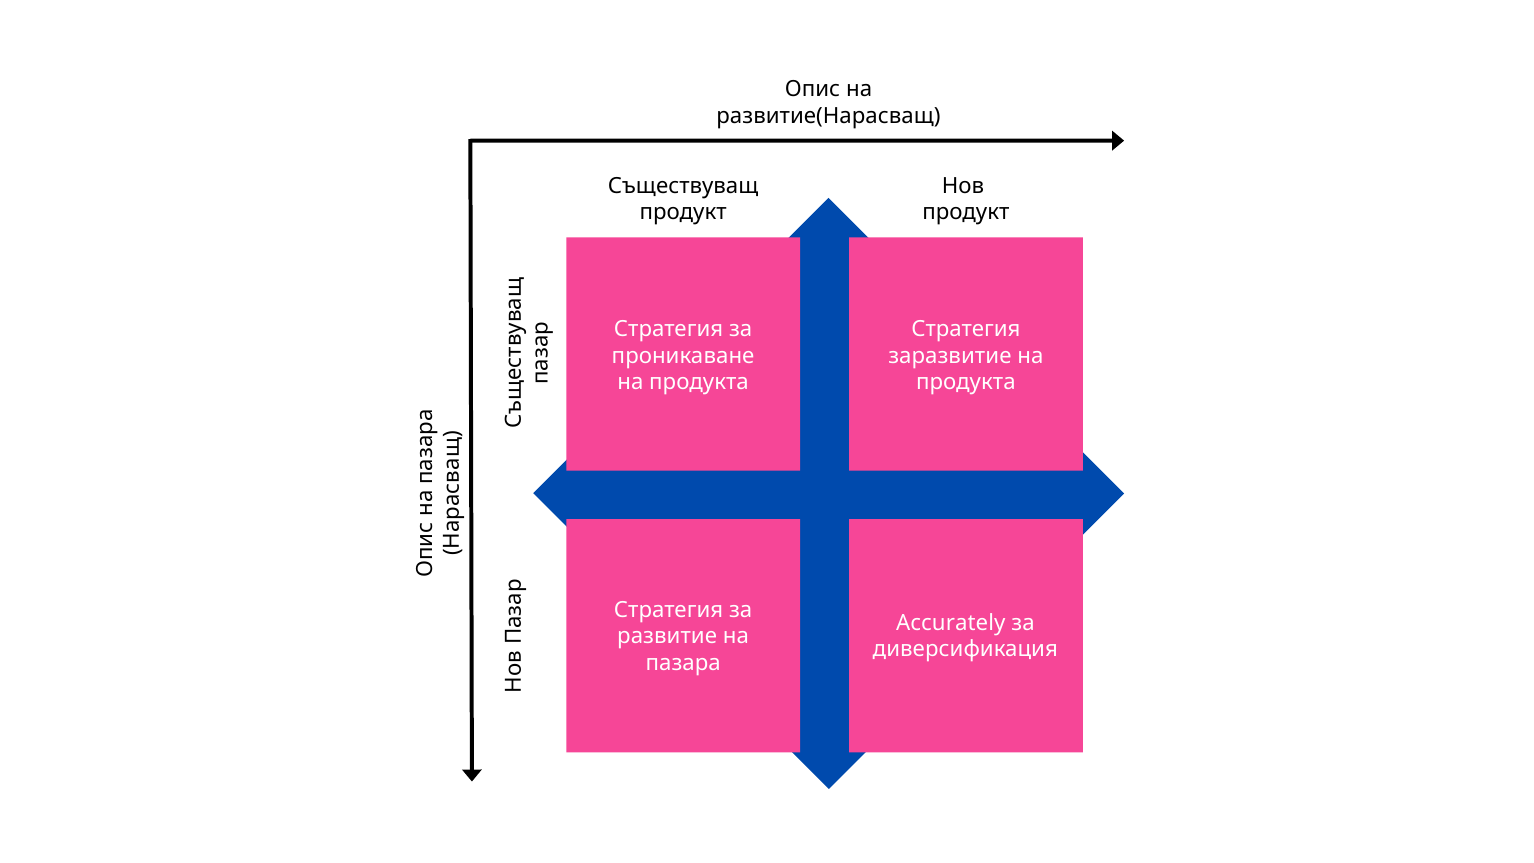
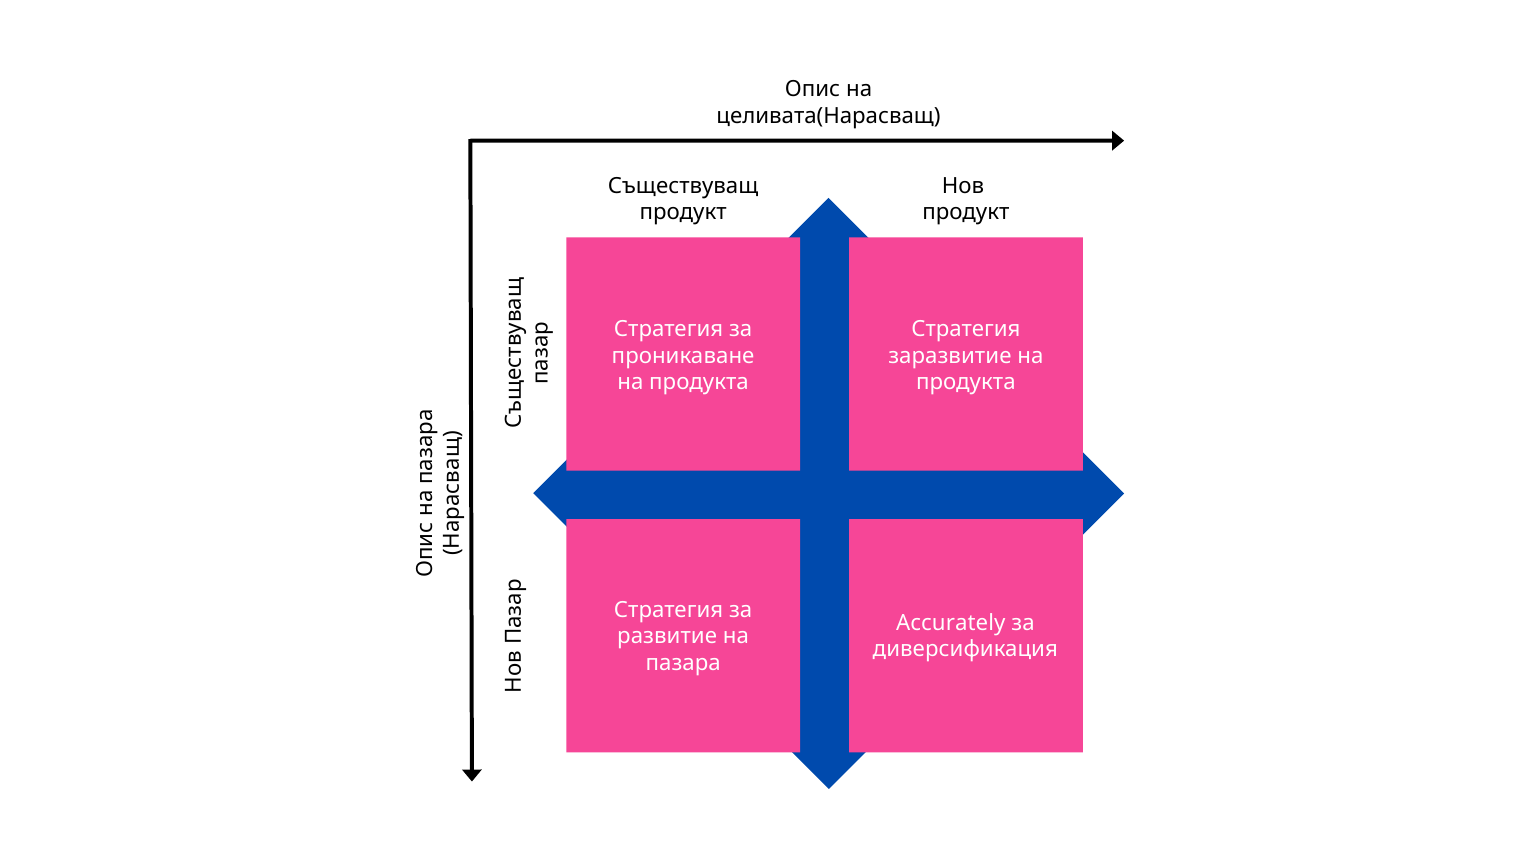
развитие(Нарасващ: развитие(Нарасващ -> целивата(Нарасващ (828, 116)
